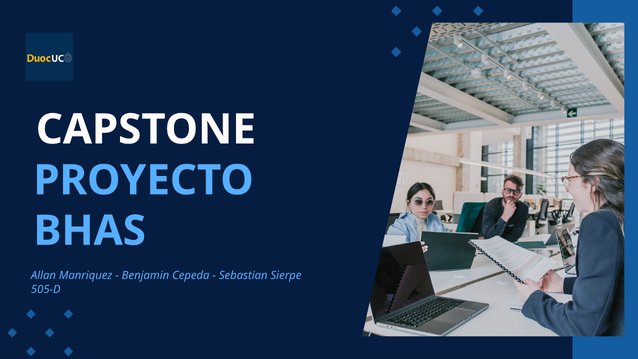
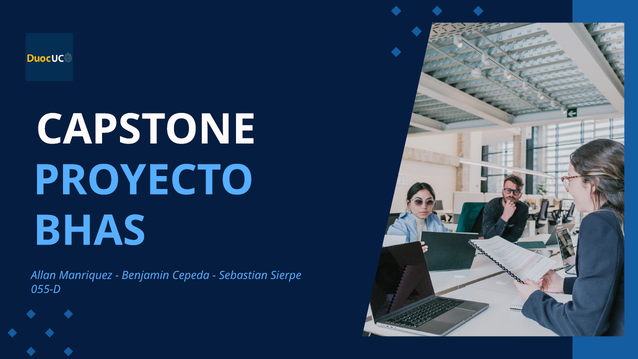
505-D: 505-D -> 055-D (46, 289)
